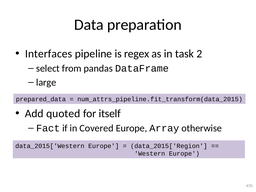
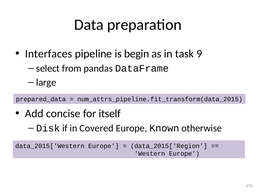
regex: regex -> begin (137, 54)
2: 2 -> 9 (199, 54)
quoted: quoted -> concise (63, 113)
Fact: Fact -> Disk (48, 128)
Array: Array -> Known (164, 128)
